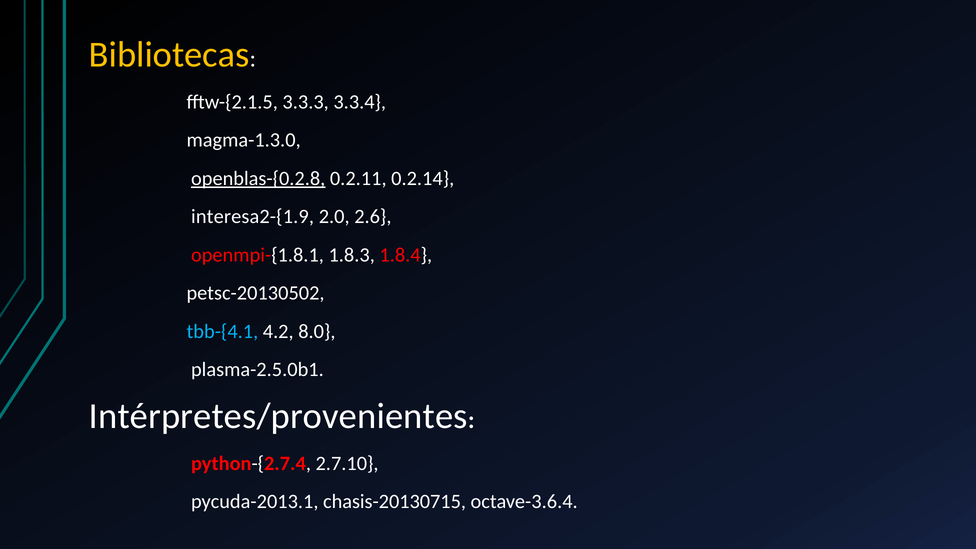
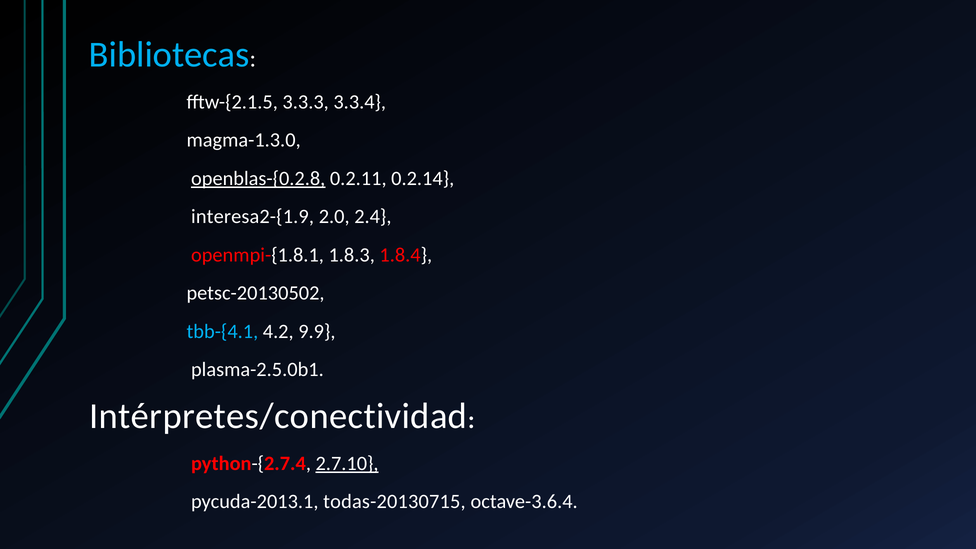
Bibliotecas colour: yellow -> light blue (169, 55)
2.6: 2.6 -> 2.4 (373, 217)
8.0: 8.0 -> 9.9 (317, 331)
Intérpretes/provenientes: Intérpretes/provenientes -> Intérpretes/conectividad (278, 417)
2.7.10 underline: none -> present (347, 464)
chasis-20130715: chasis-20130715 -> todas-20130715 (394, 502)
